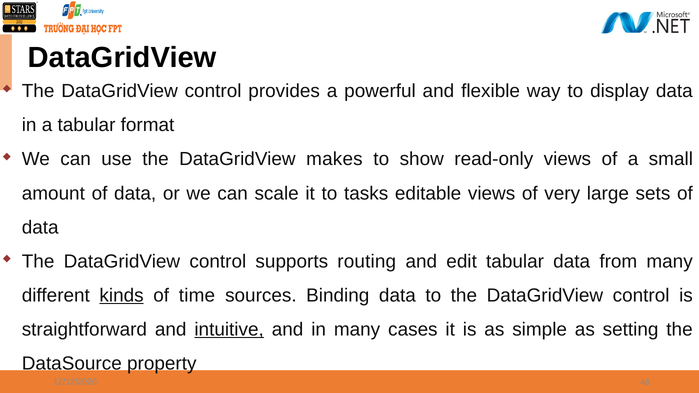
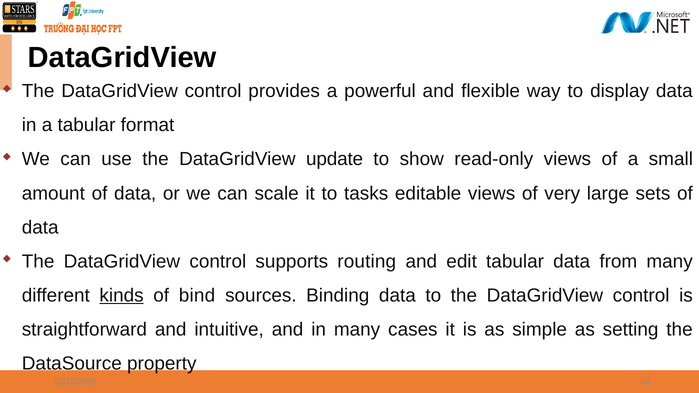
makes: makes -> update (335, 159)
time: time -> bind (197, 296)
intuitive underline: present -> none (229, 330)
